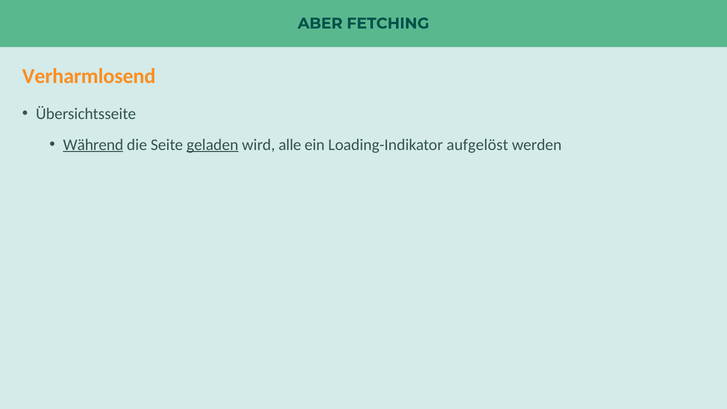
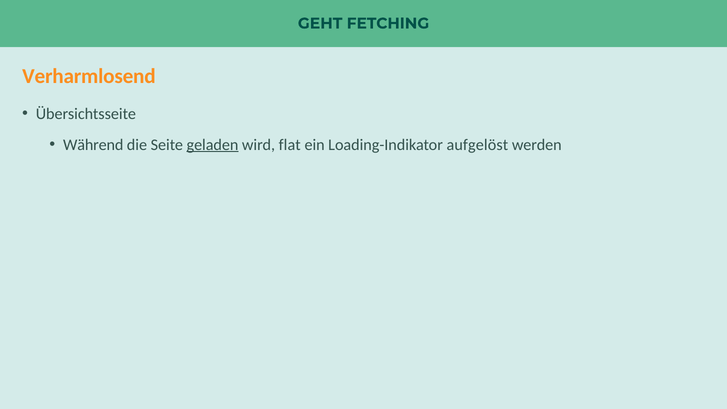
ABER: ABER -> GEHT (320, 23)
Während underline: present -> none (93, 145)
alle: alle -> flat (290, 145)
